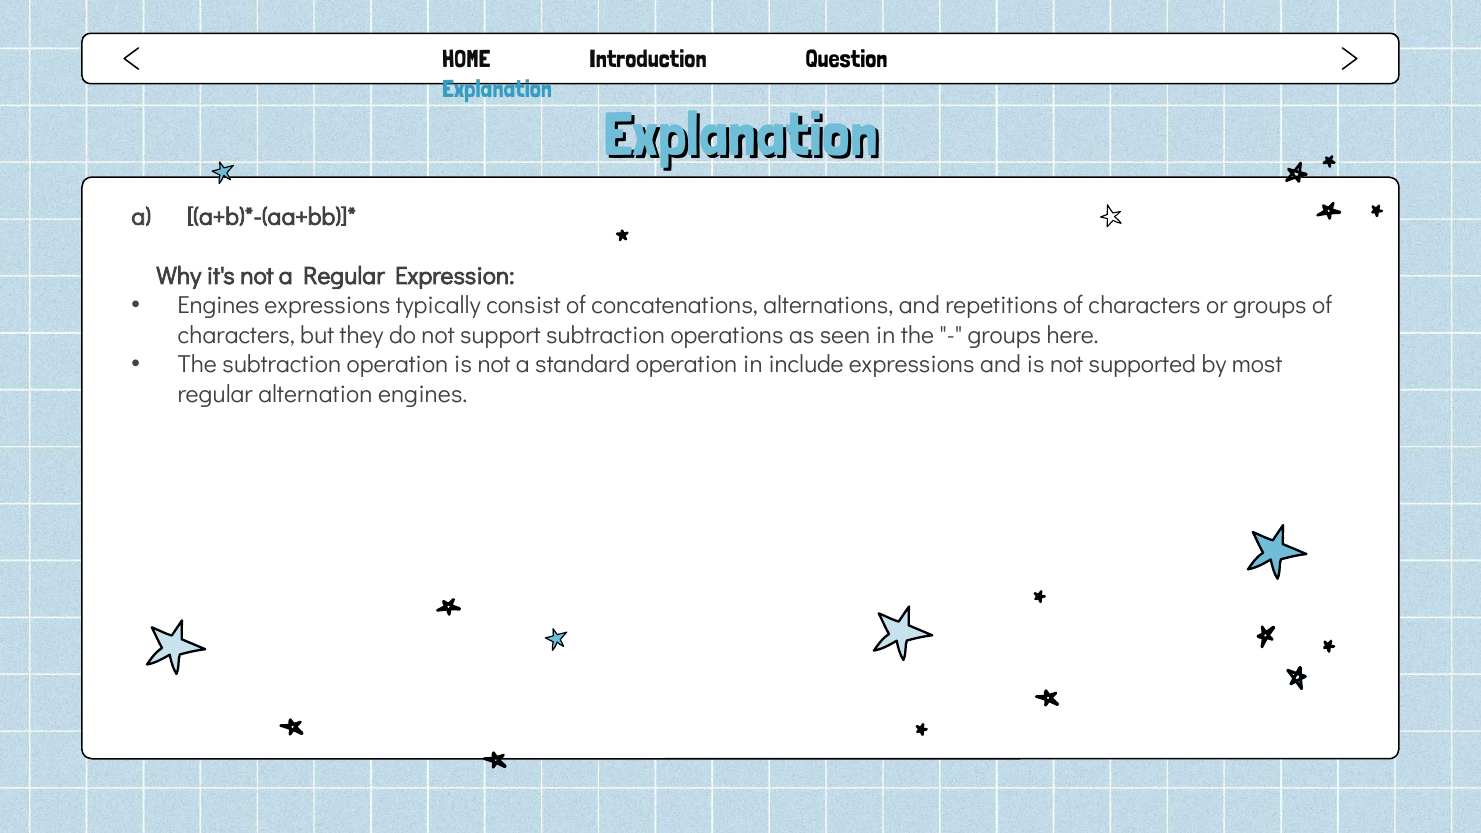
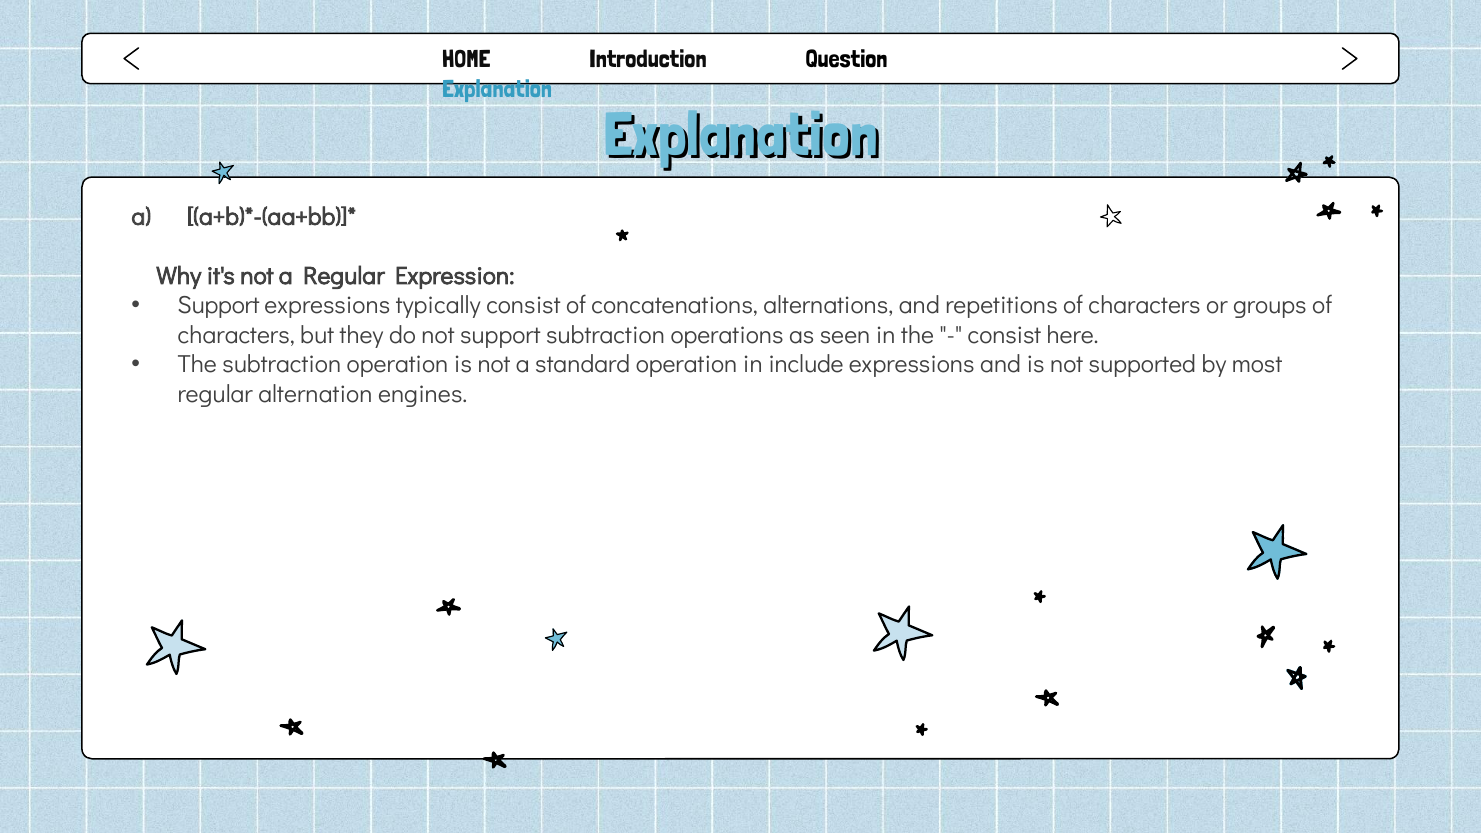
Engines: Engines -> Support (219, 305)
groups: groups -> consist (1004, 335)
